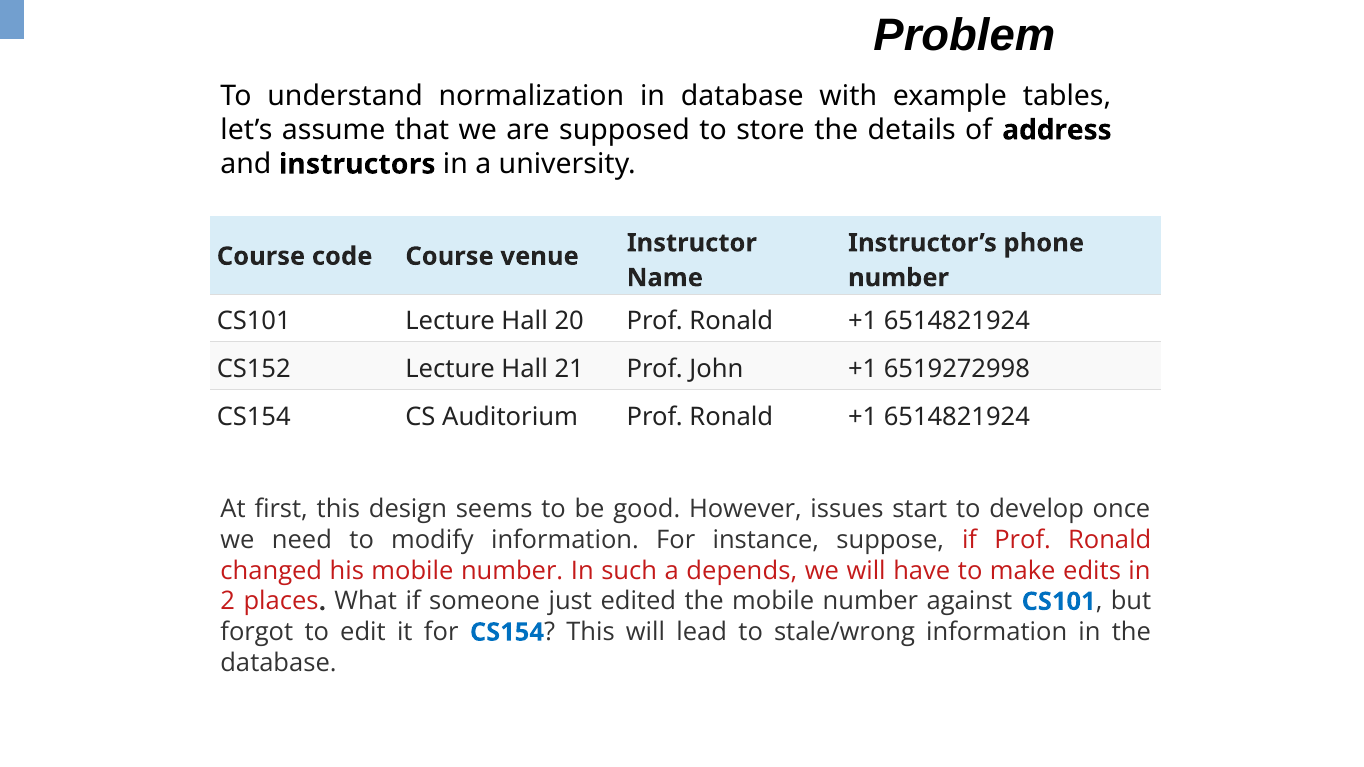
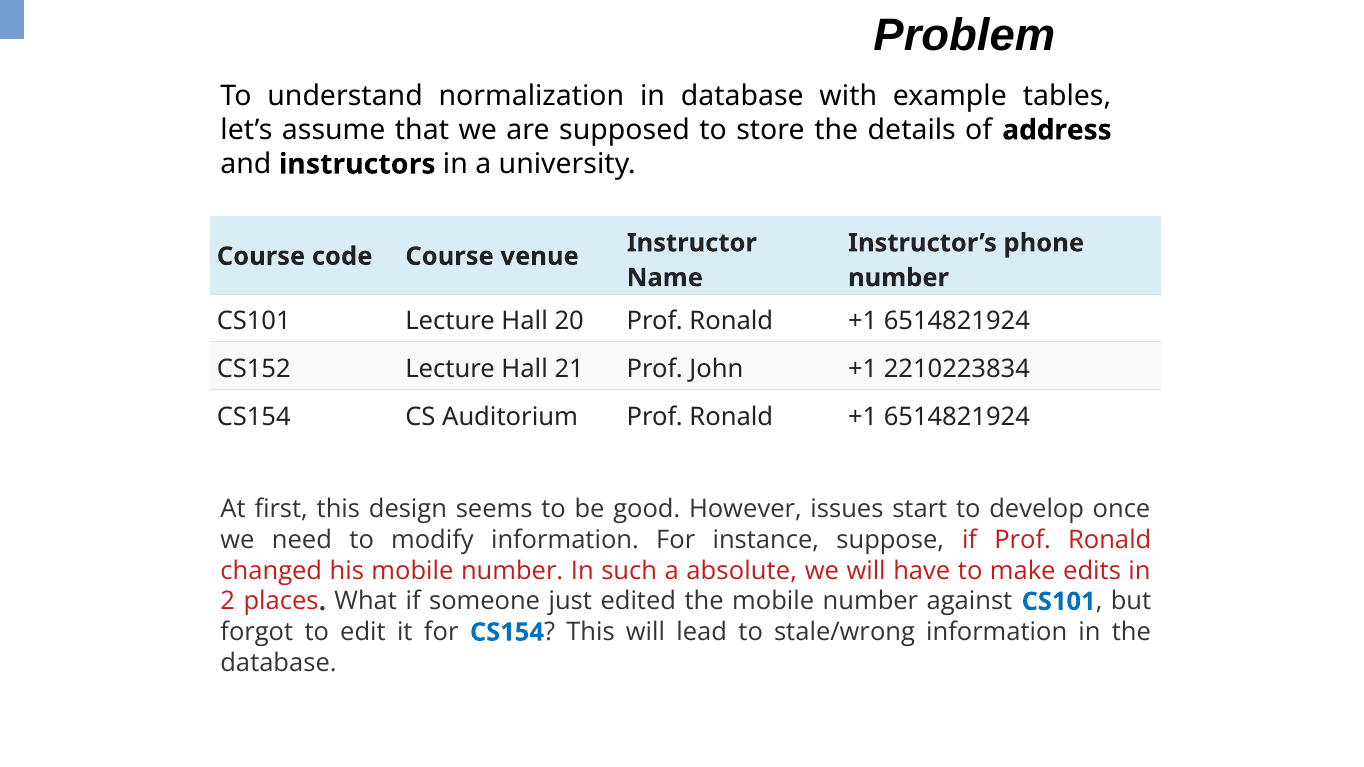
6519272998: 6519272998 -> 2210223834 (957, 369)
depends: depends -> absolute (742, 571)
